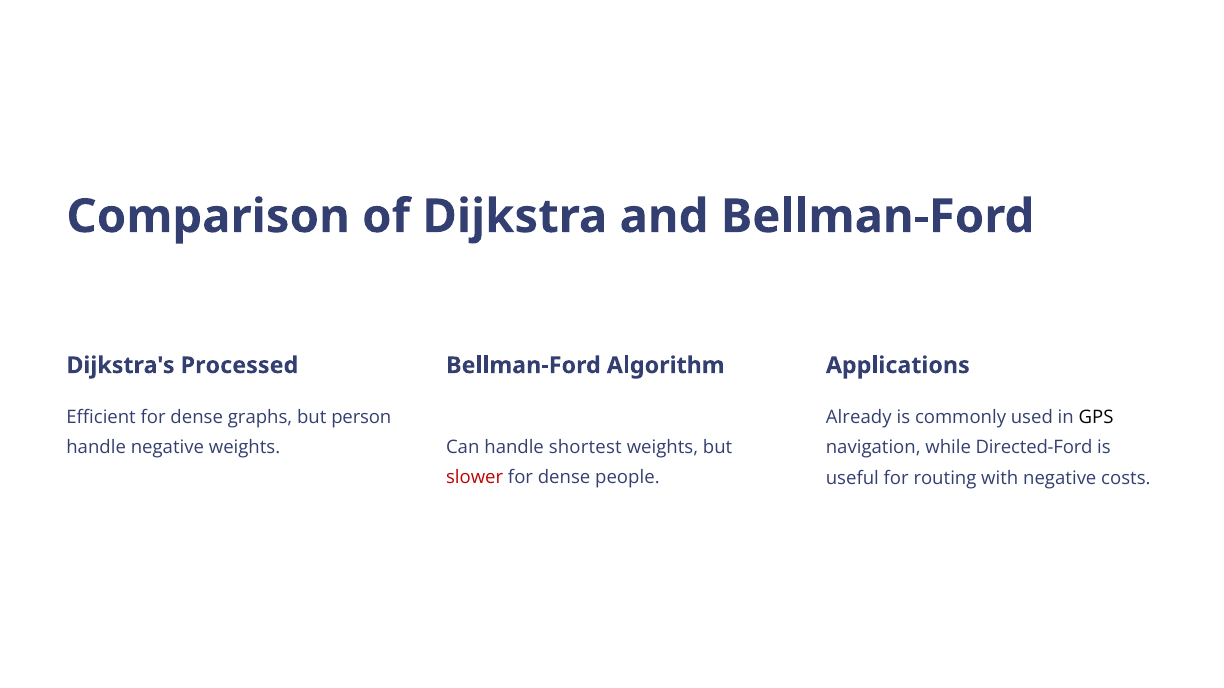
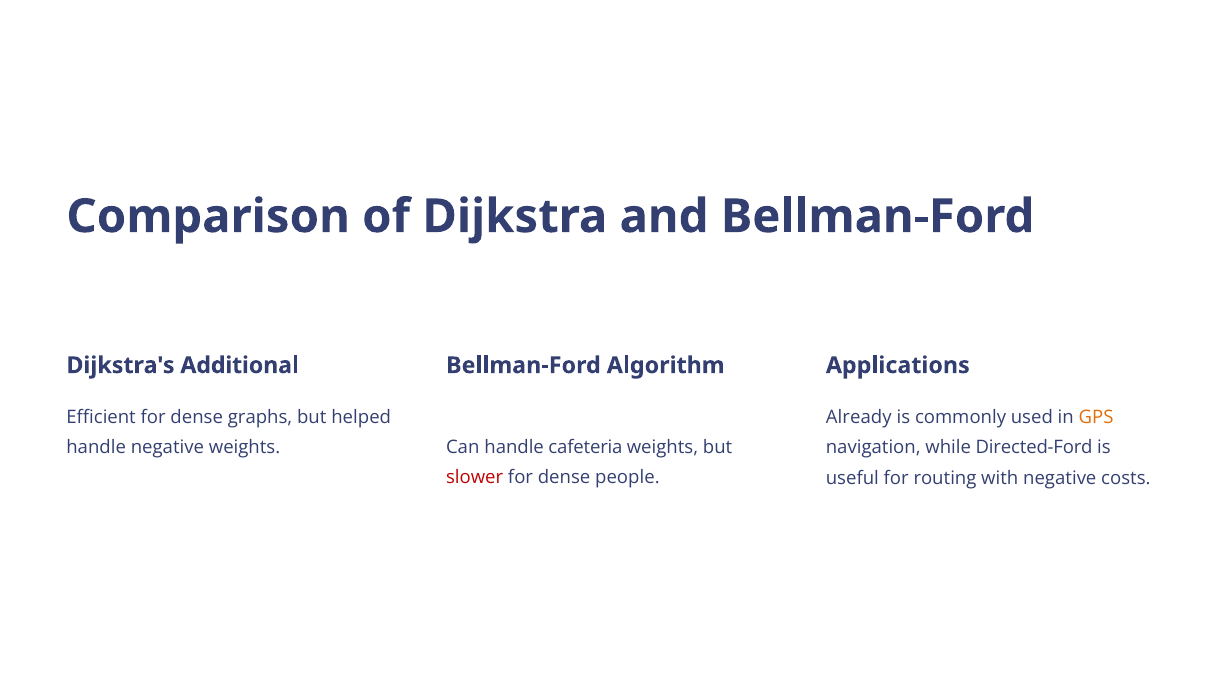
Processed: Processed -> Additional (240, 366)
person: person -> helped (361, 418)
GPS colour: black -> orange (1096, 418)
shortest: shortest -> cafeteria (585, 448)
